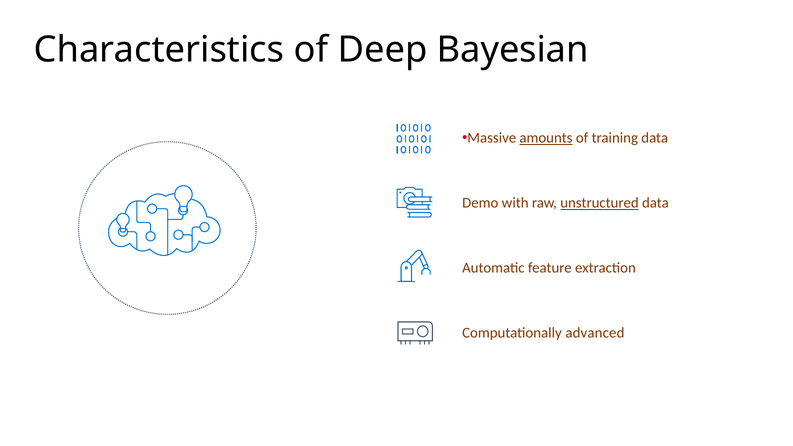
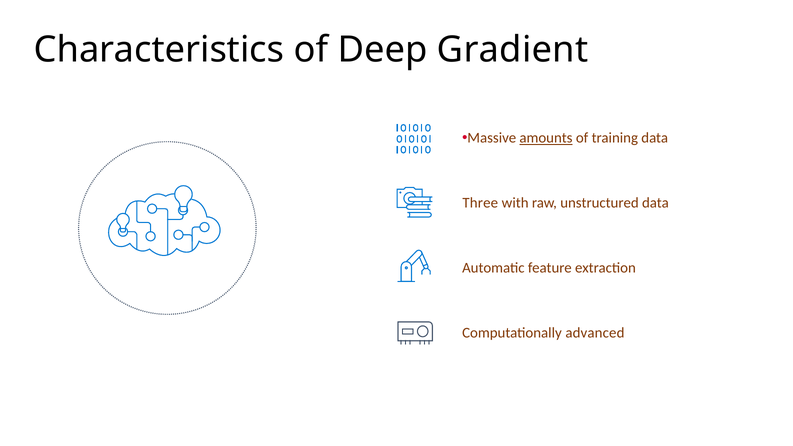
Bayesian: Bayesian -> Gradient (513, 50)
Demo: Demo -> Three (480, 203)
unstructured underline: present -> none (599, 203)
